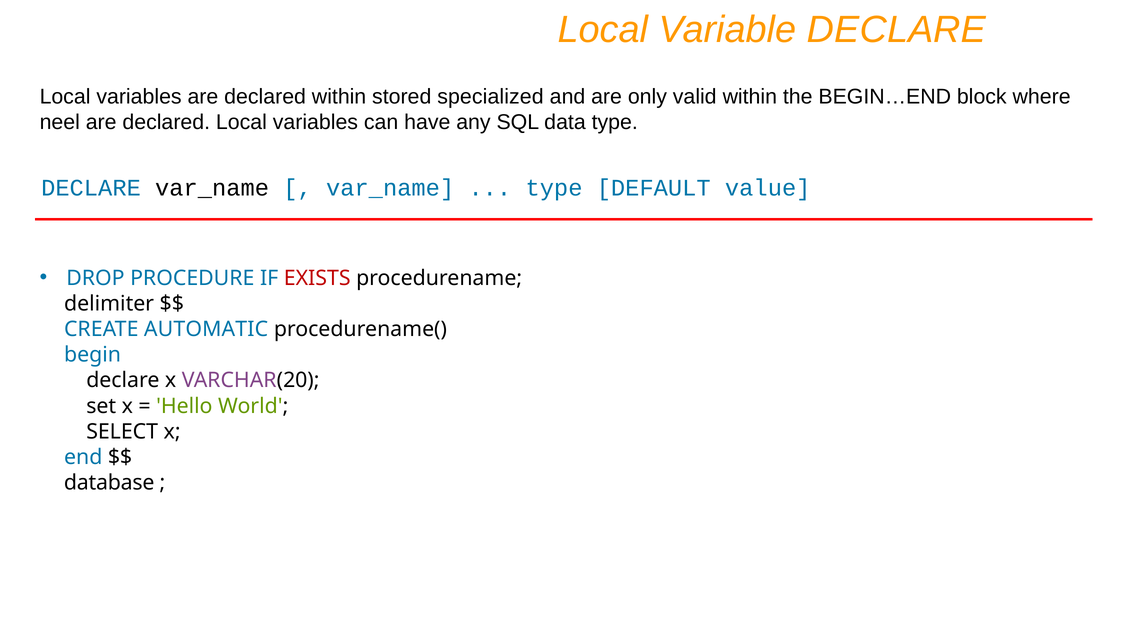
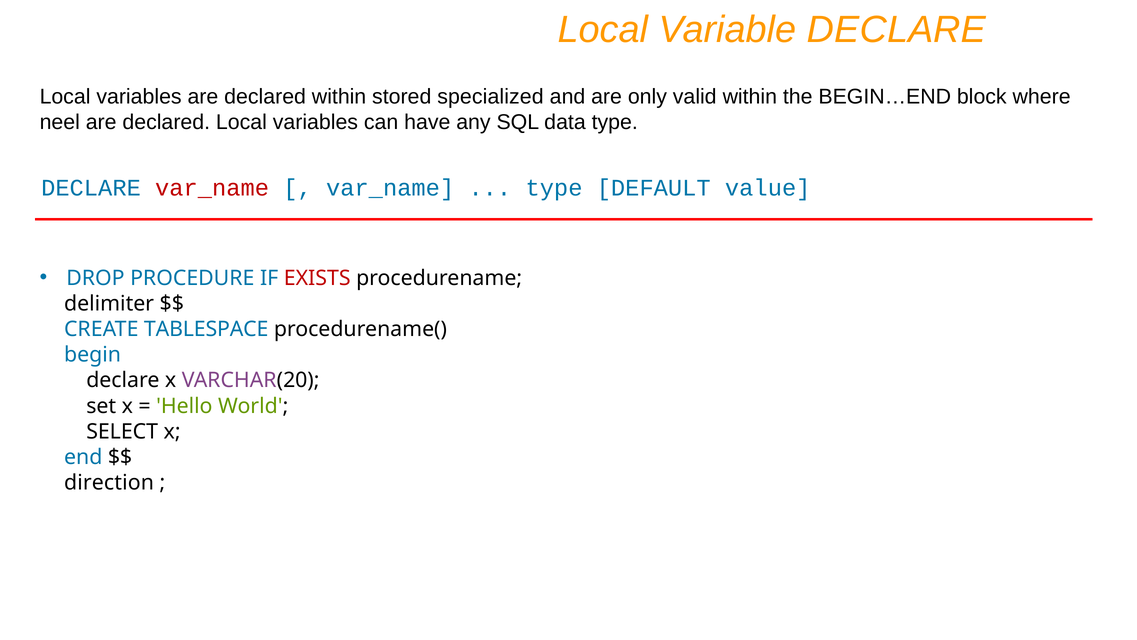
var_name colour: black -> red (212, 188)
AUTOMATIC: AUTOMATIC -> TABLESPACE (206, 329)
database: database -> direction (109, 482)
